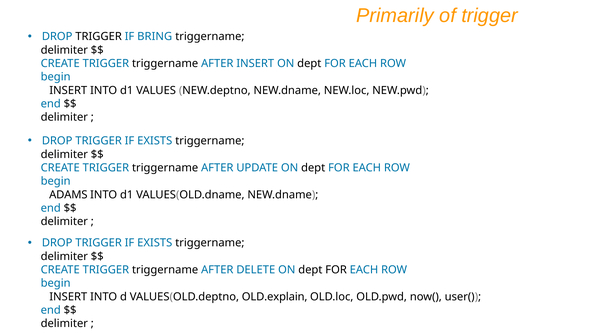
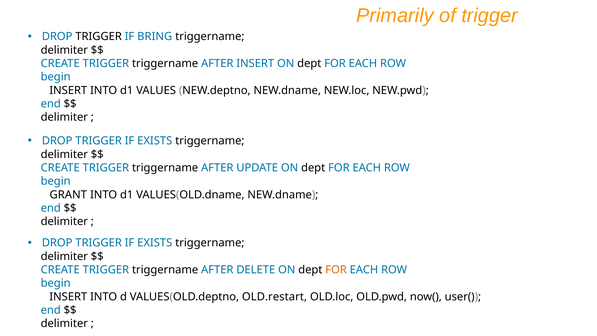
ADAMS: ADAMS -> GRANT (68, 195)
FOR colour: black -> orange (336, 270)
OLD.explain: OLD.explain -> OLD.restart (275, 297)
